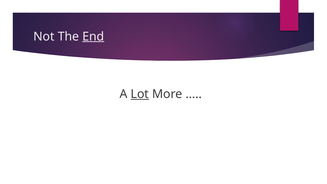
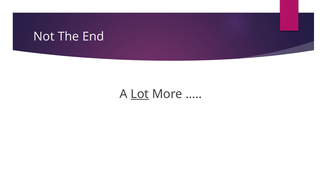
End underline: present -> none (93, 36)
